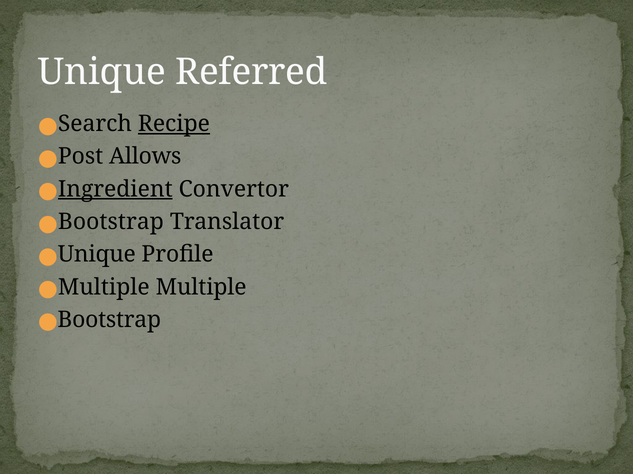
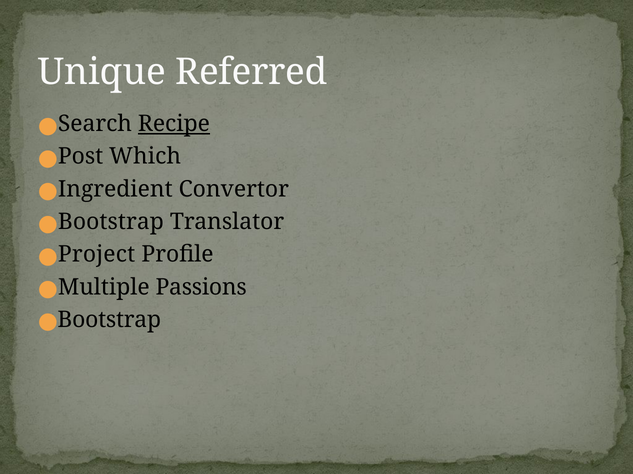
Allows: Allows -> Which (145, 157)
Ingredient underline: present -> none (115, 189)
Unique: Unique -> Project (97, 255)
Multiple Multiple: Multiple -> Passions (201, 287)
